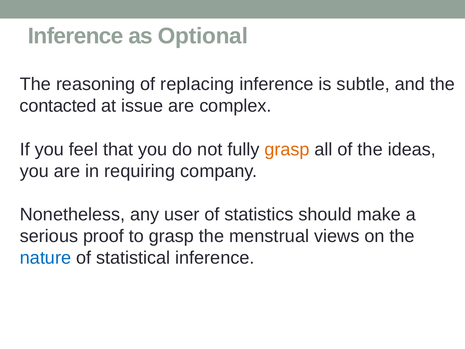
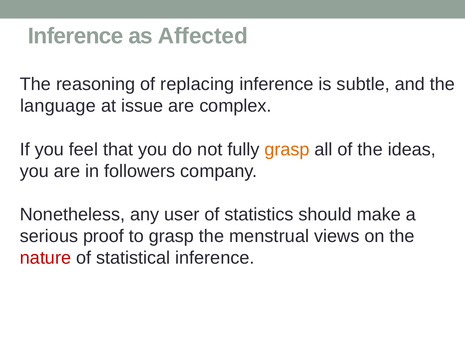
Optional: Optional -> Affected (203, 36)
contacted: contacted -> language (58, 106)
requiring: requiring -> followers (140, 171)
nature colour: blue -> red (46, 258)
